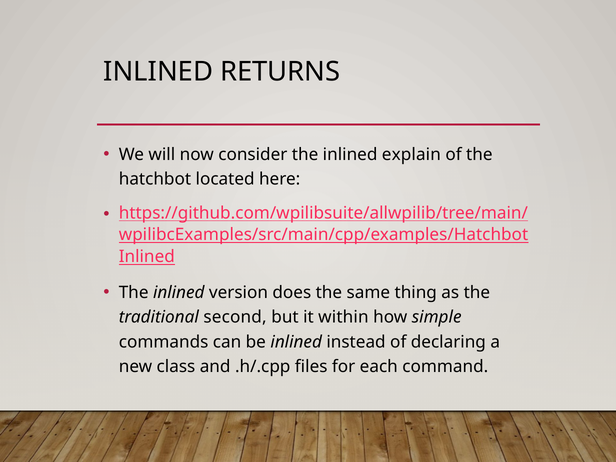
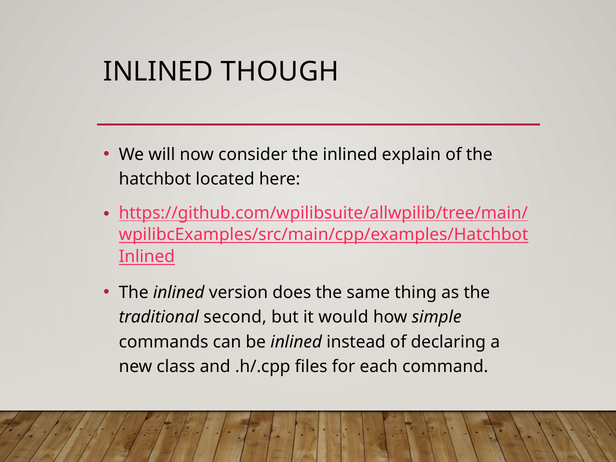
RETURNS: RETURNS -> THOUGH (280, 72)
within: within -> would (343, 317)
